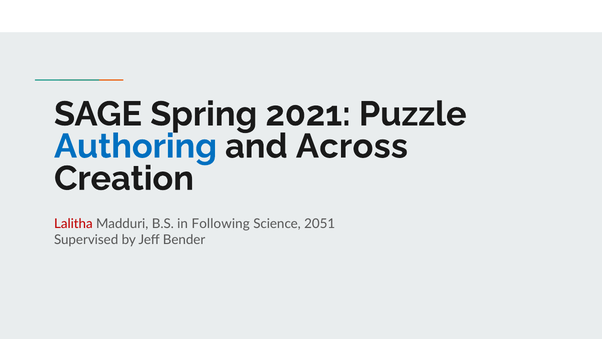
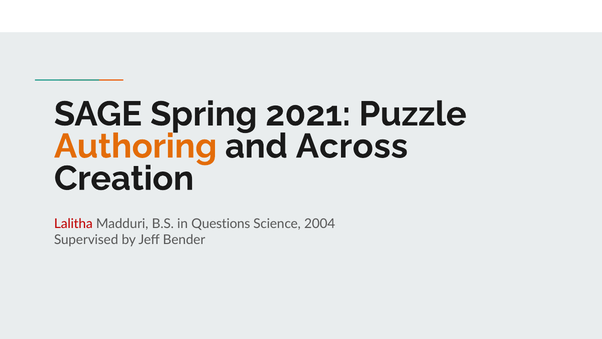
Authoring colour: blue -> orange (135, 146)
Following: Following -> Questions (221, 224)
2051: 2051 -> 2004 (320, 224)
